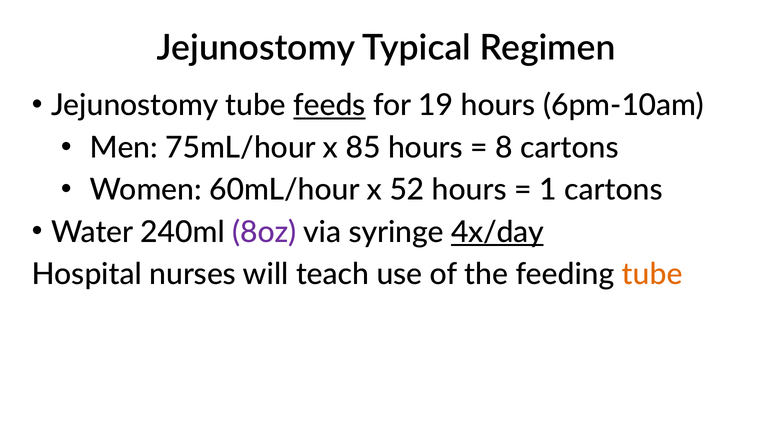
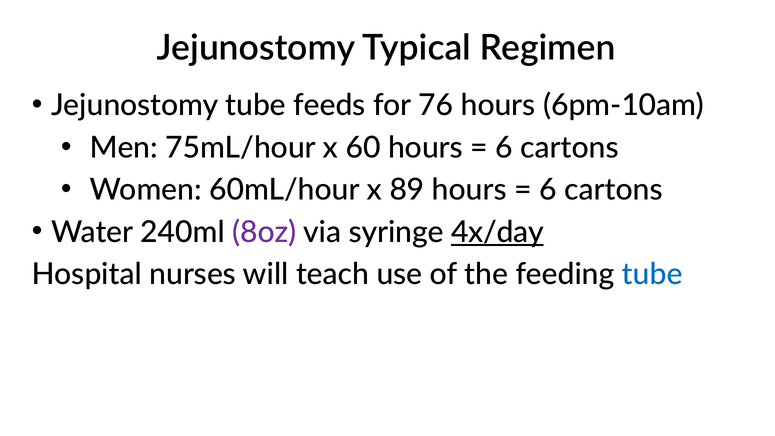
feeds underline: present -> none (329, 105)
19: 19 -> 76 (436, 105)
85: 85 -> 60 (363, 148)
8: 8 -> 6 (504, 148)
52: 52 -> 89 (407, 190)
1: 1 -> 6 (548, 190)
tube colour: orange -> blue (652, 274)
